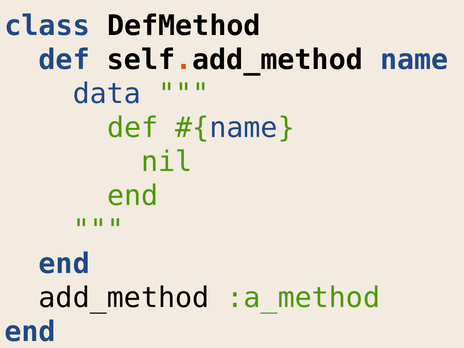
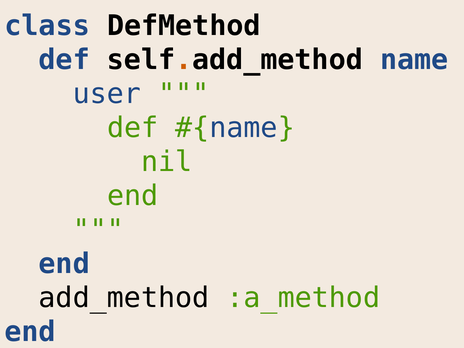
data: data -> user (107, 94)
